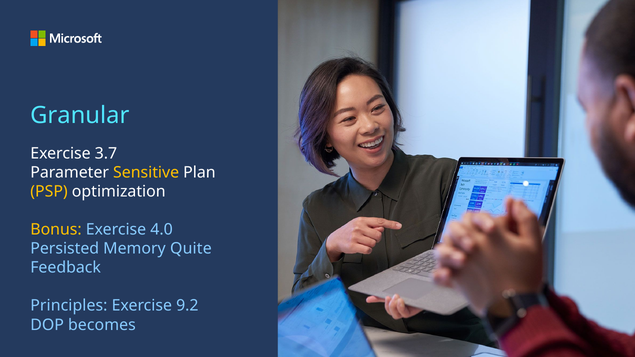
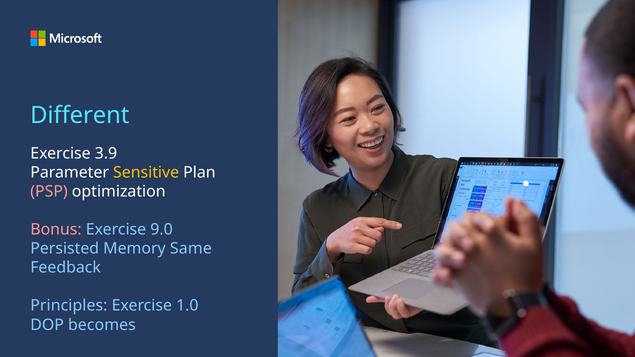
Granular: Granular -> Different (80, 116)
3.7: 3.7 -> 3.9 (106, 154)
PSP colour: yellow -> pink (49, 192)
Bonus colour: yellow -> pink (56, 230)
4.0: 4.0 -> 9.0 (162, 230)
Quite: Quite -> Same (191, 249)
9.2: 9.2 -> 1.0 (187, 306)
